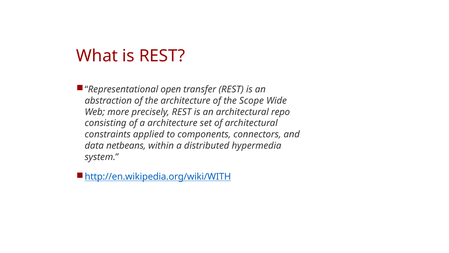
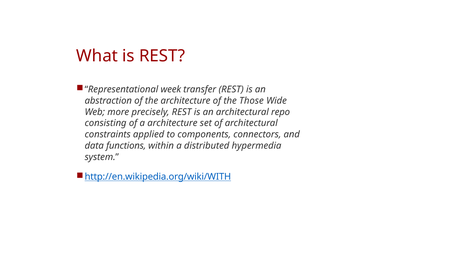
open: open -> week (171, 89)
Scope: Scope -> Those (251, 101)
netbeans: netbeans -> functions (126, 145)
